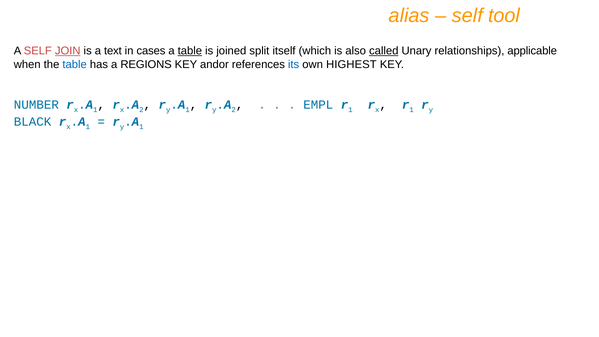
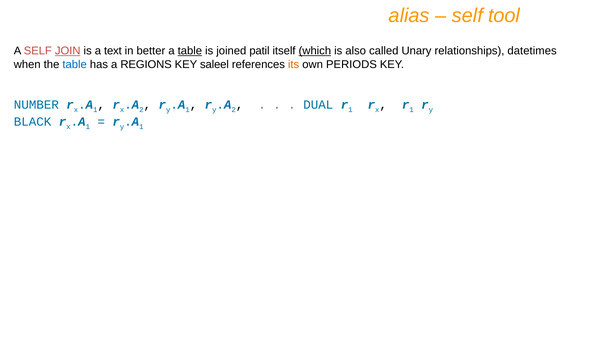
cases: cases -> better (151, 51)
split: split -> patil (259, 51)
which underline: none -> present (315, 51)
called underline: present -> none (384, 51)
applicable: applicable -> datetimes (532, 51)
andor: andor -> saleel (214, 64)
its colour: blue -> orange (294, 64)
HIGHEST: HIGHEST -> PERIODS (351, 64)
EMPL: EMPL -> DUAL (318, 105)
